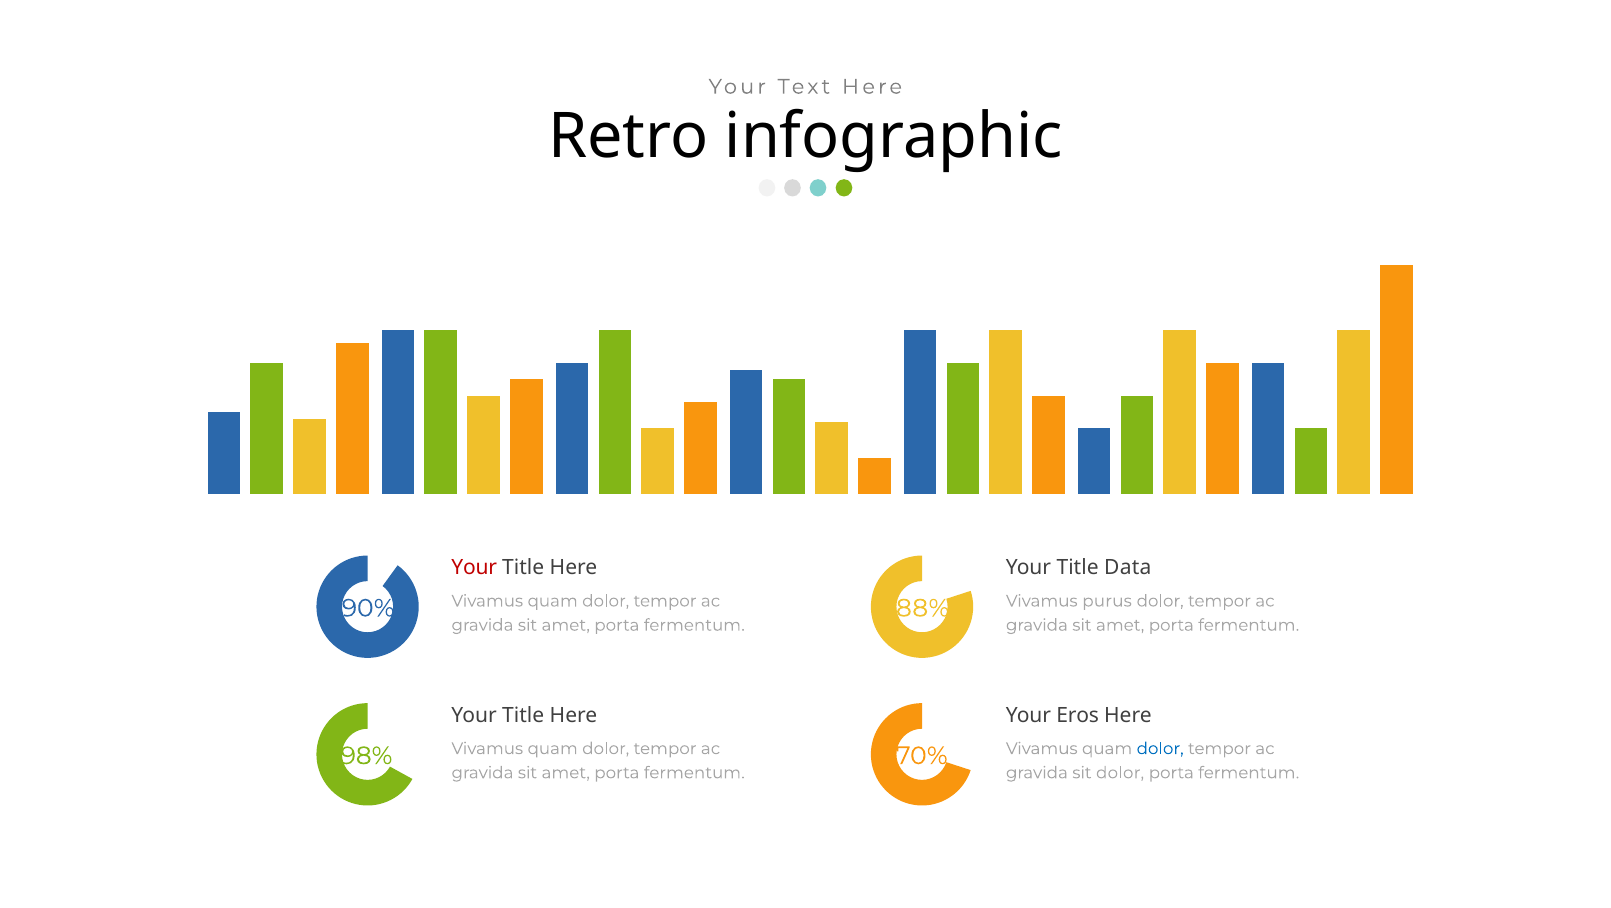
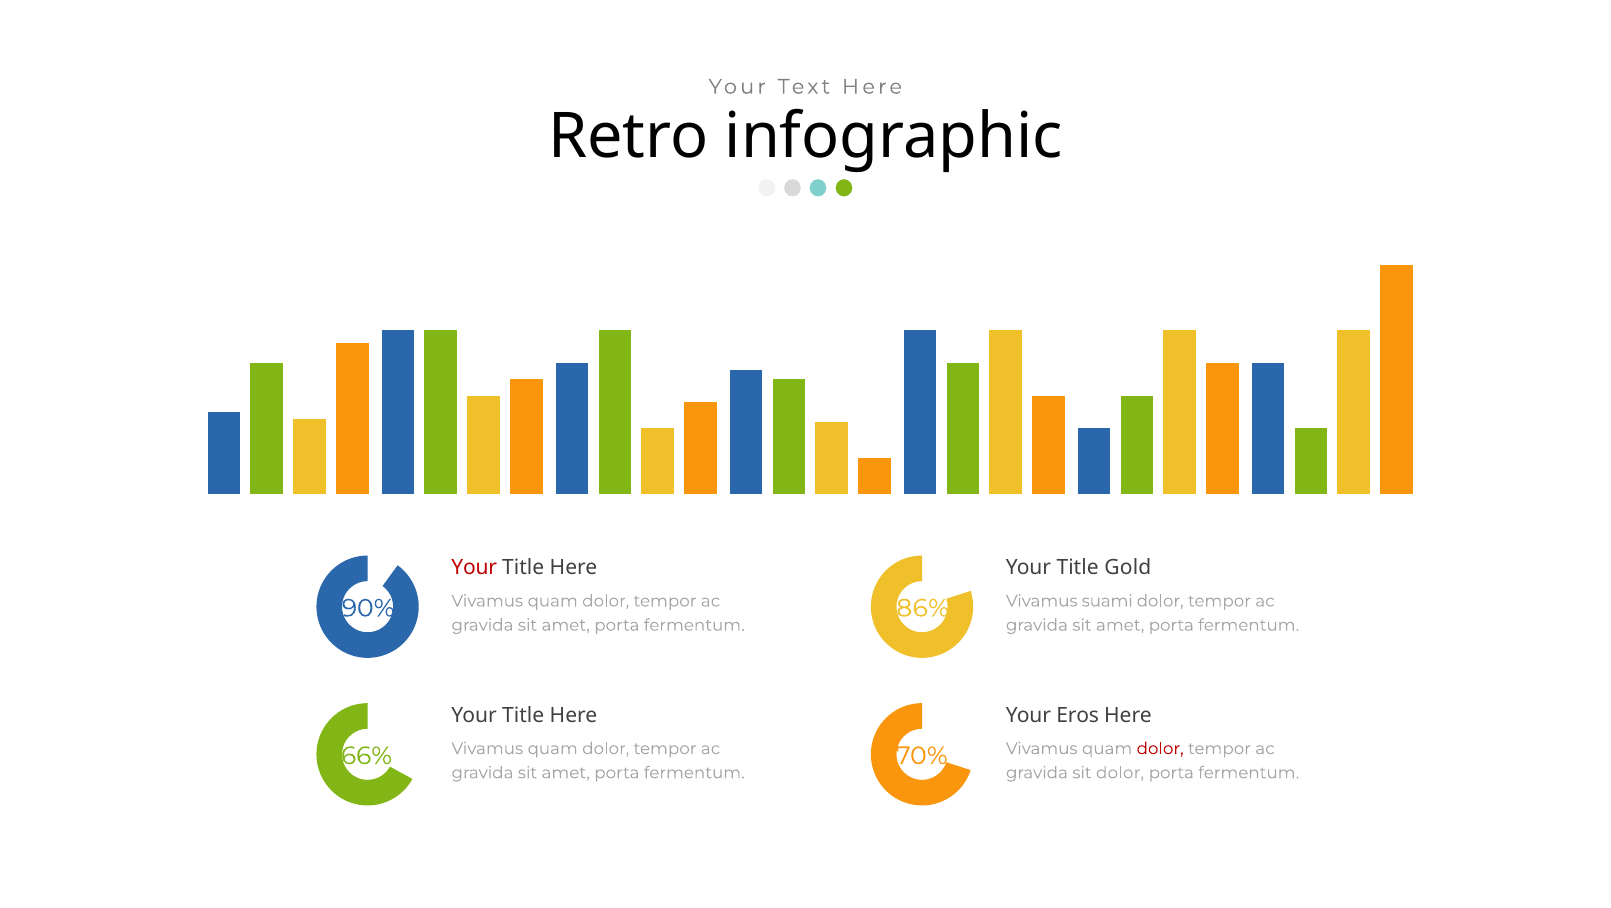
Data: Data -> Gold (1128, 568)
purus: purus -> suami (1107, 601)
88%: 88% -> 86% (923, 608)
dolor colour: blue -> red (1160, 748)
98%: 98% -> 66% (367, 755)
